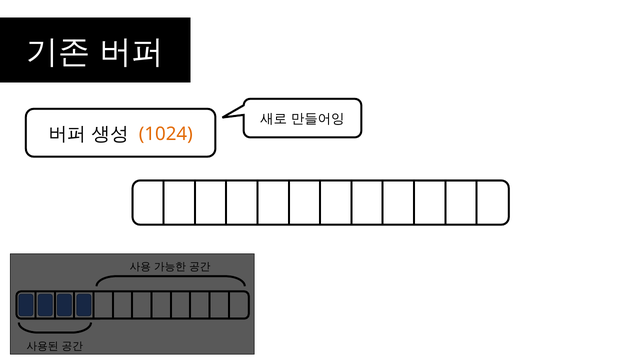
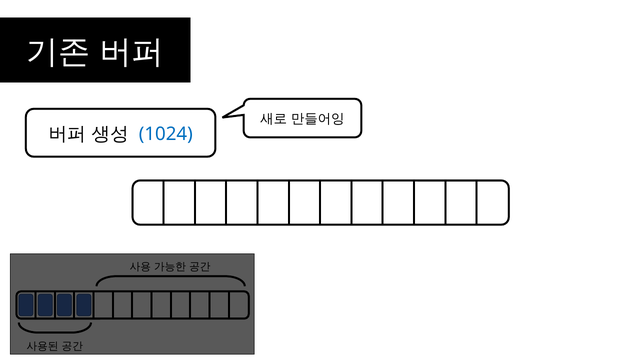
1024 colour: orange -> blue (166, 134)
